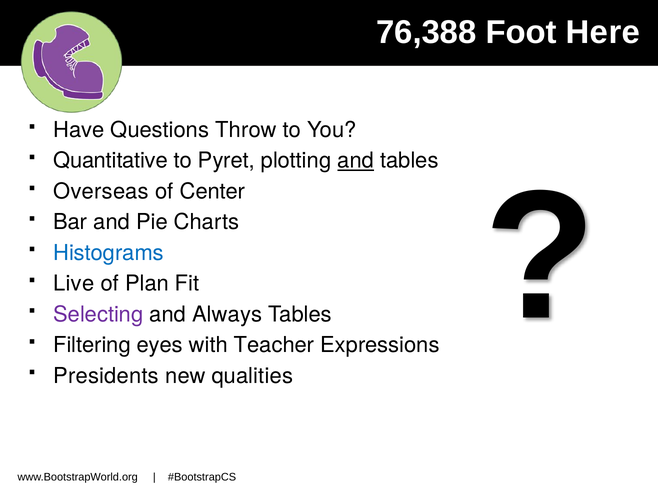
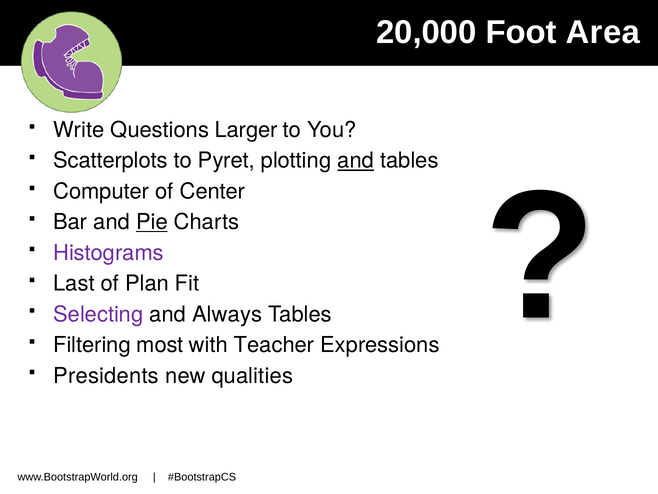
76,388: 76,388 -> 20,000 (426, 32)
Here: Here -> Area (603, 32)
Have: Have -> Write (79, 130)
Throw: Throw -> Larger (246, 130)
Quantitative: Quantitative -> Scatterplots (110, 161)
Overseas: Overseas -> Computer (101, 191)
Pie underline: none -> present (152, 222)
Histograms colour: blue -> purple (108, 253)
Live: Live -> Last (74, 283)
eyes: eyes -> most (160, 345)
